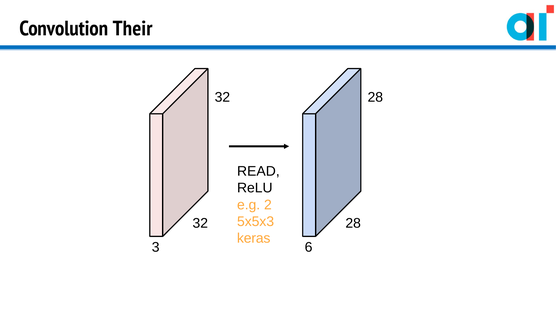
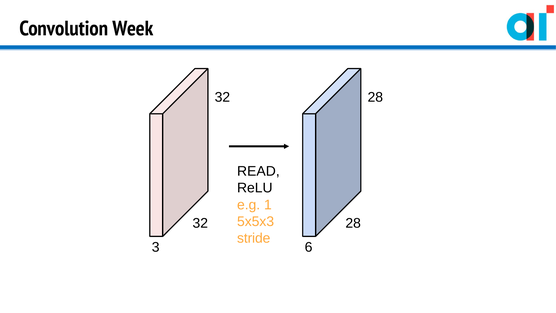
Their: Their -> Week (133, 28)
2: 2 -> 1 (268, 205)
keras: keras -> stride (254, 238)
